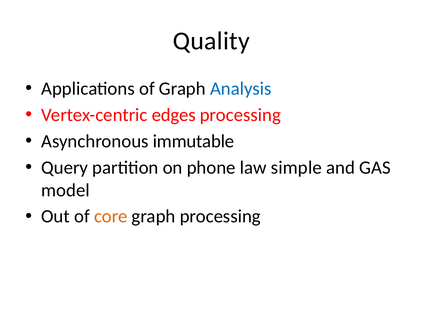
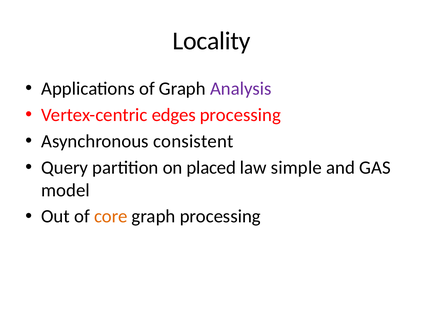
Quality: Quality -> Locality (212, 41)
Analysis colour: blue -> purple (241, 89)
immutable: immutable -> consistent (193, 141)
phone: phone -> placed (211, 168)
